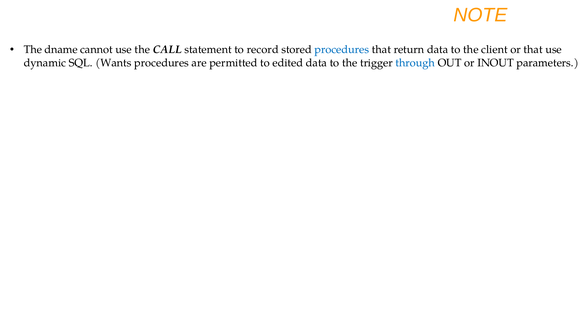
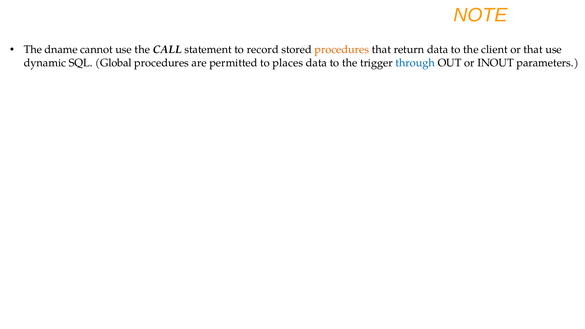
procedures colour: blue -> orange (342, 50)
Wants: Wants -> Global (114, 63)
edited: edited -> places (288, 63)
